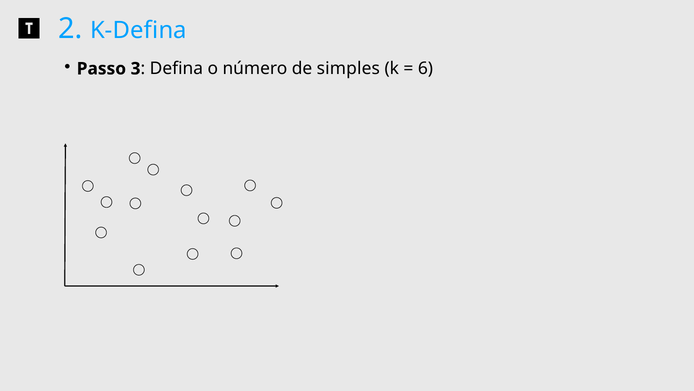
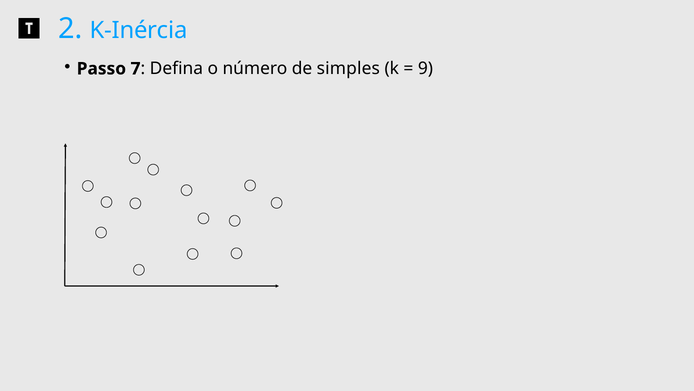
K-Defina: K-Defina -> K-Inércia (139, 30)
3: 3 -> 7 (136, 69)
6: 6 -> 9 (425, 69)
